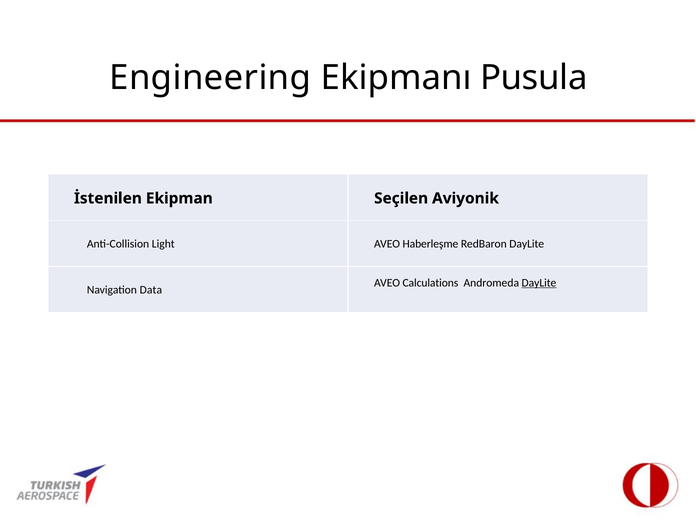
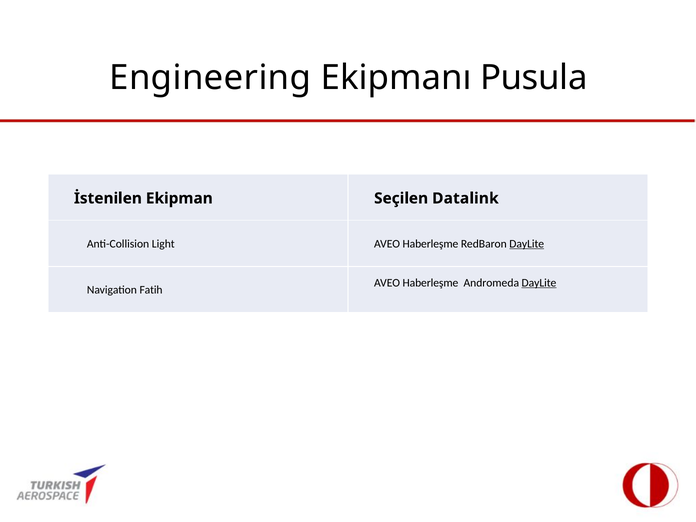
Aviyonik: Aviyonik -> Datalink (465, 198)
DayLite underline: none -> present (527, 244)
Calculations: Calculations -> Haberleşme (430, 283)
Data: Data -> Fatih (151, 290)
